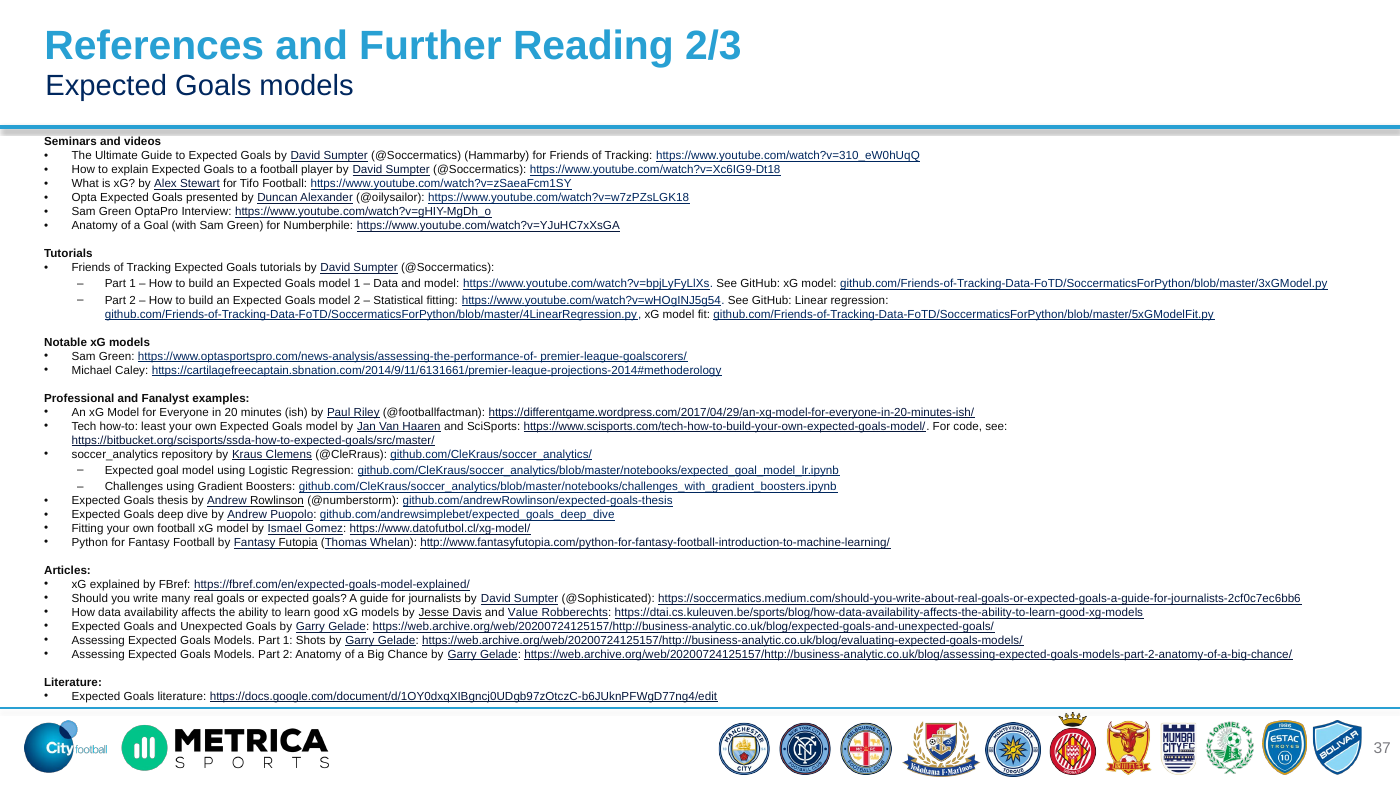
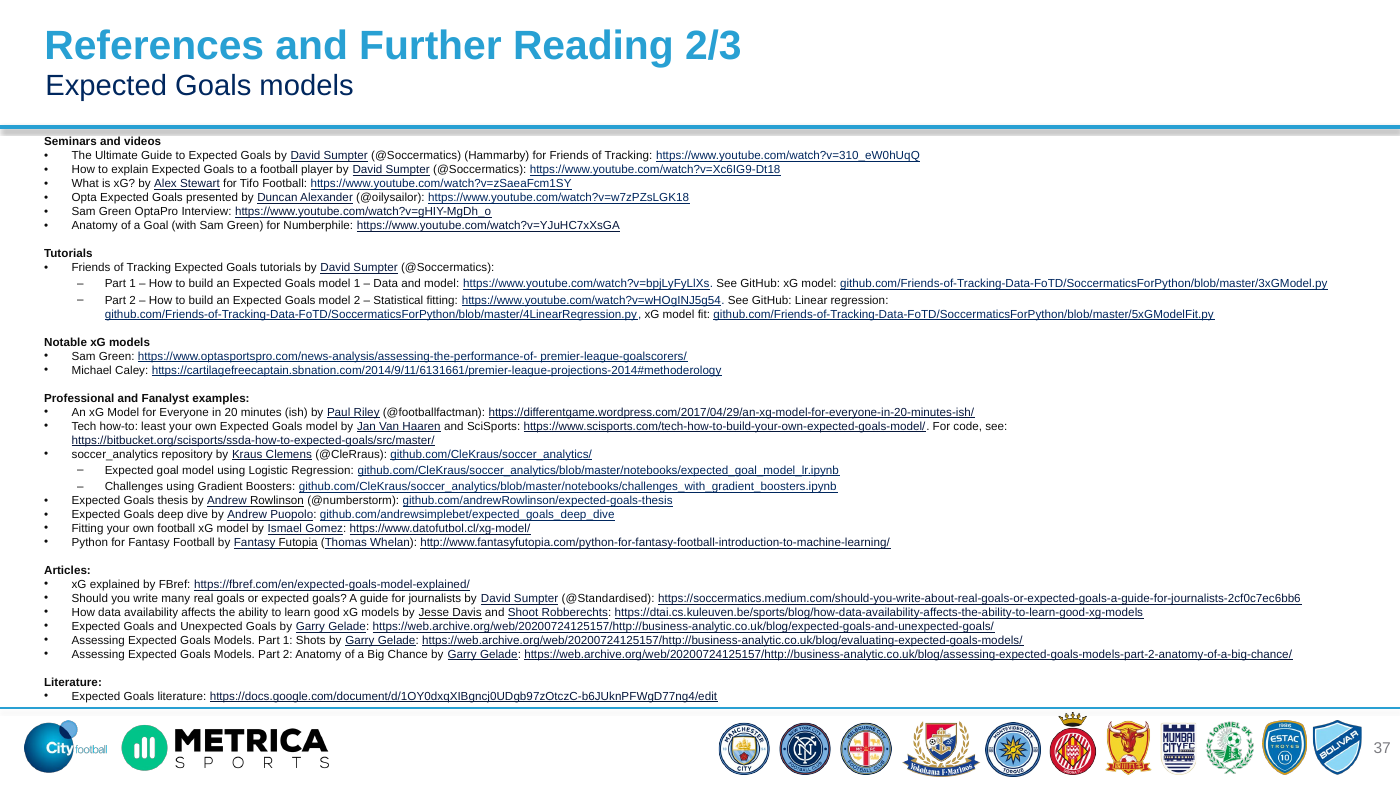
@Sophisticated: @Sophisticated -> @Standardised (608, 598)
Value: Value -> Shoot (523, 612)
